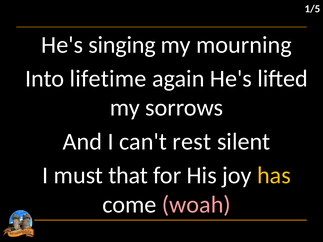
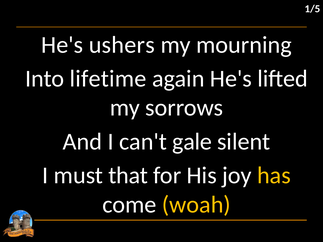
singing: singing -> ushers (122, 45)
rest: rest -> gale (192, 142)
woah colour: pink -> yellow (196, 205)
